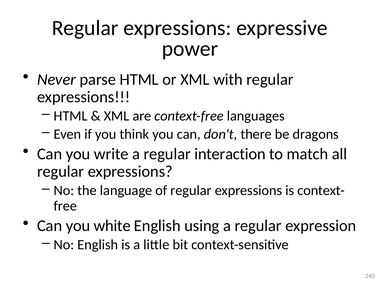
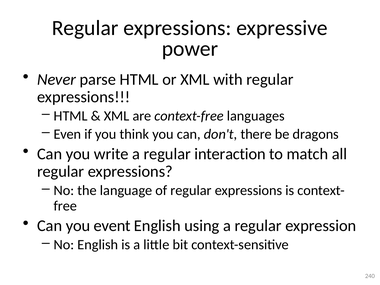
white: white -> event (112, 226)
